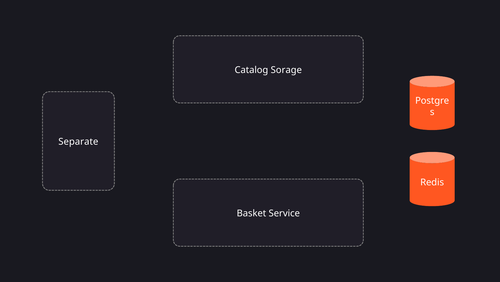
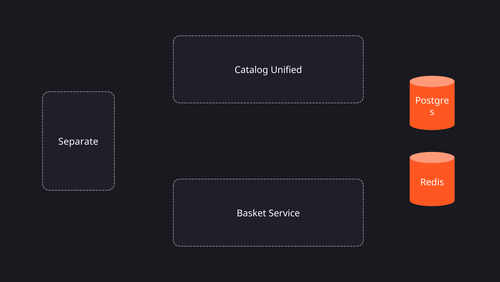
Sorage: Sorage -> Unified (286, 70)
